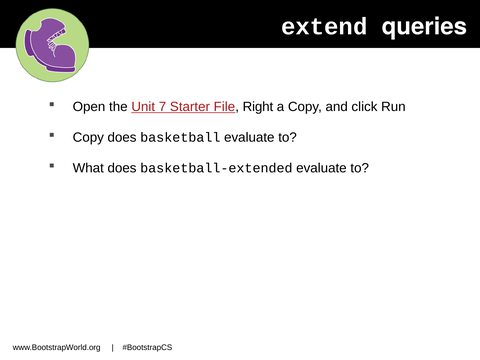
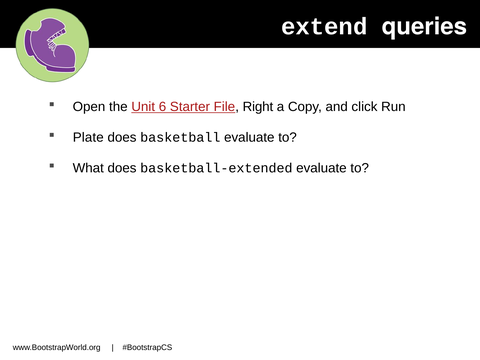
7: 7 -> 6 (162, 107)
Copy: Copy -> Plate (88, 137)
